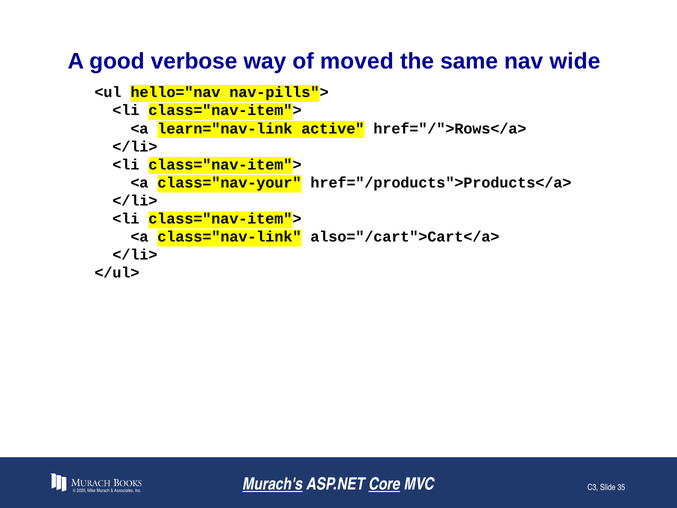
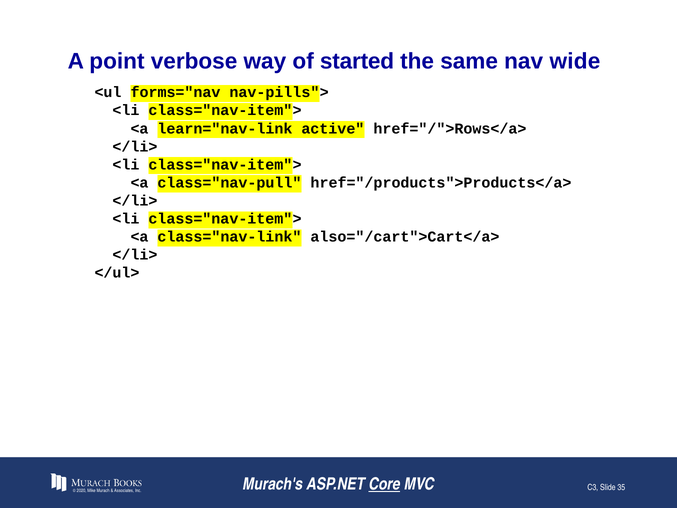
good: good -> point (117, 62)
moved: moved -> started (357, 62)
hello="nav: hello="nav -> forms="nav (176, 92)
class="nav-your: class="nav-your -> class="nav-pull (229, 183)
Murach's underline: present -> none (273, 484)
